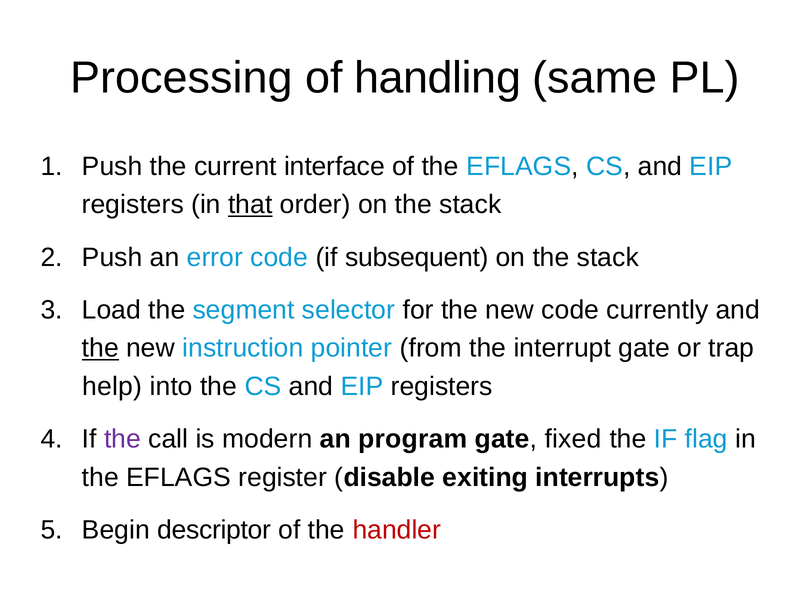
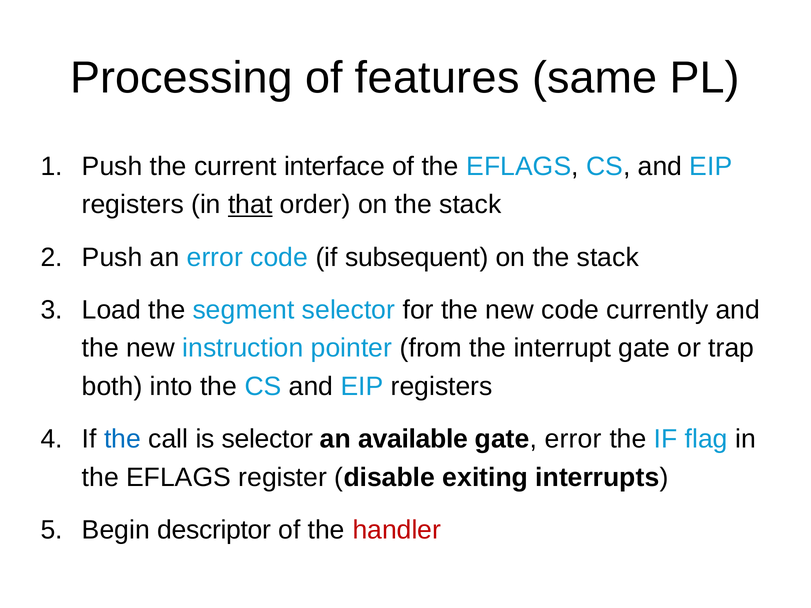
handling: handling -> features (437, 78)
the underline: present -> none (100, 348)
help: help -> both (112, 387)
the colour: purple -> blue (122, 439)
is modern: modern -> selector (267, 439)
program: program -> available (413, 439)
gate fixed: fixed -> error (573, 439)
